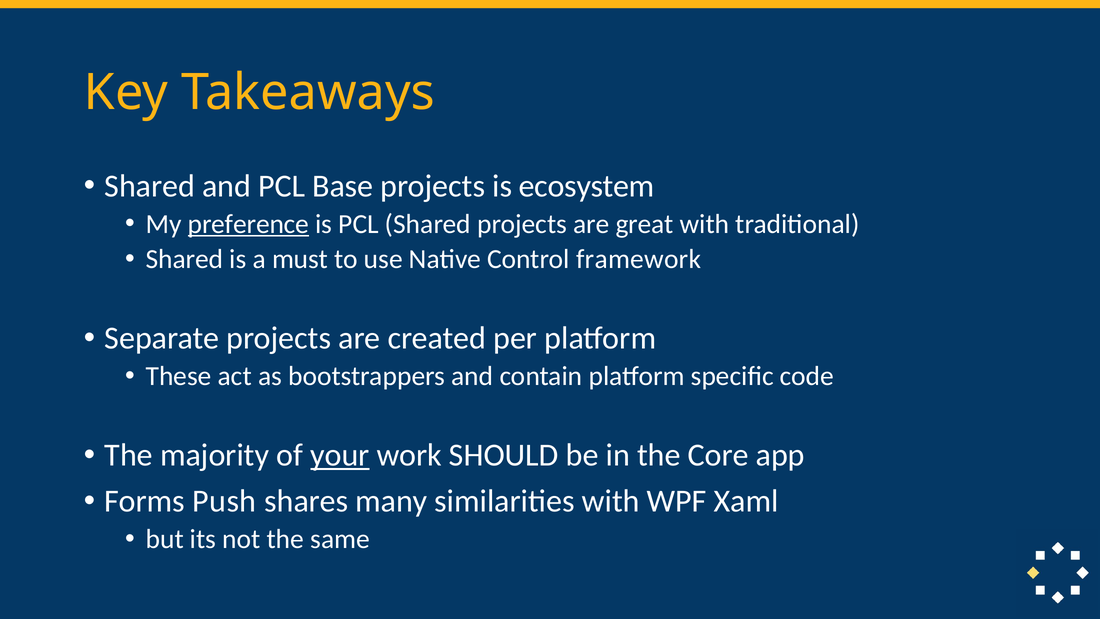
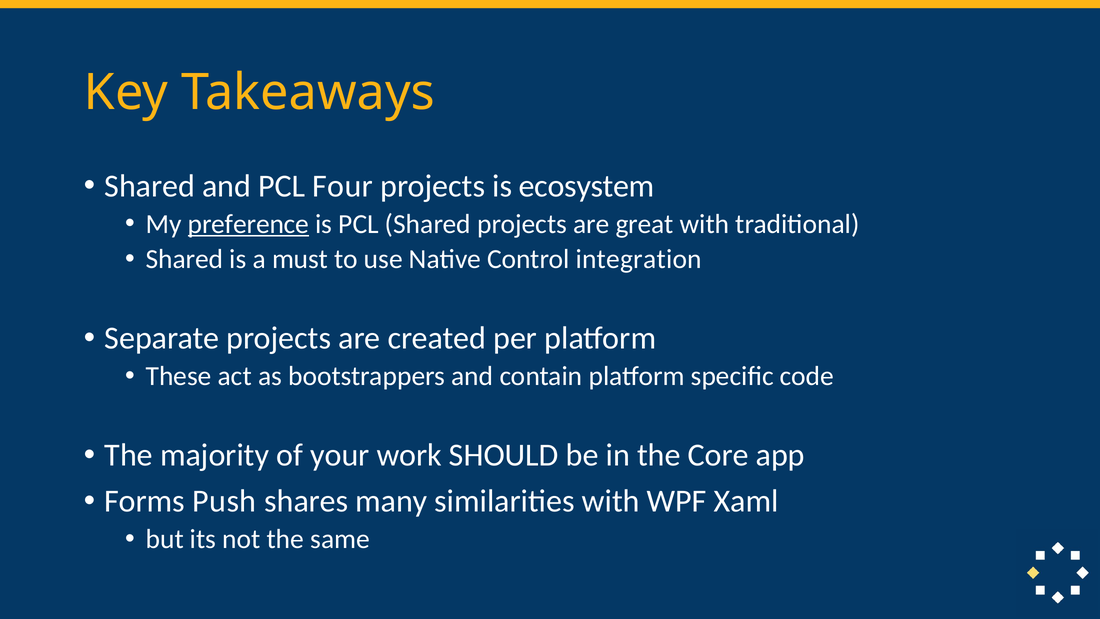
Base: Base -> Four (343, 186)
framework: framework -> integration (639, 259)
your underline: present -> none (340, 455)
